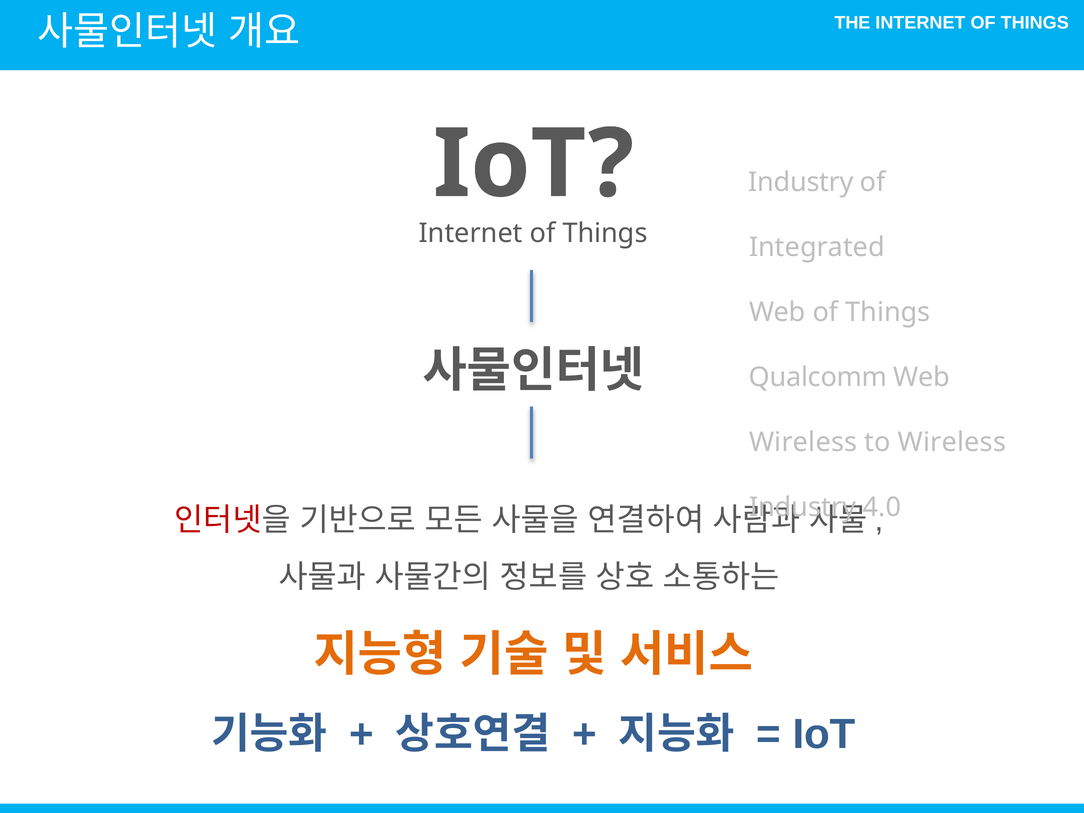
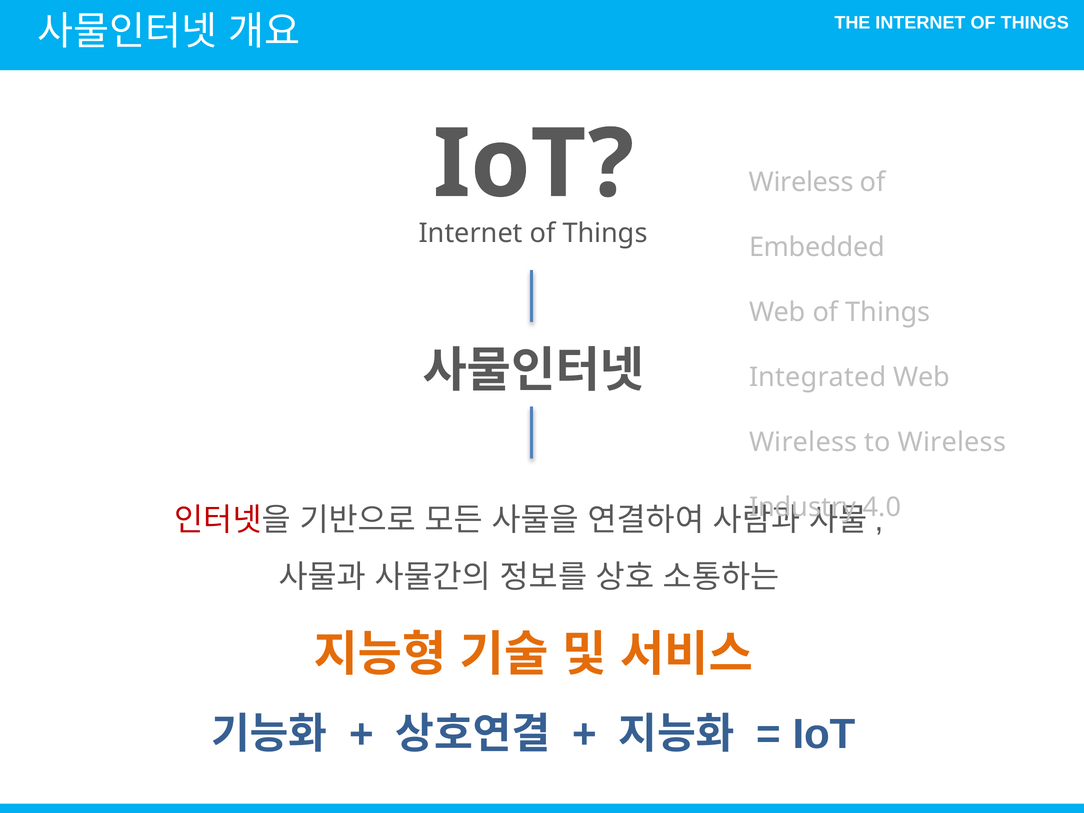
Industry: Industry -> Wireless (801, 182)
Integrated: Integrated -> Embedded (817, 247)
Qualcomm: Qualcomm -> Integrated (818, 377)
